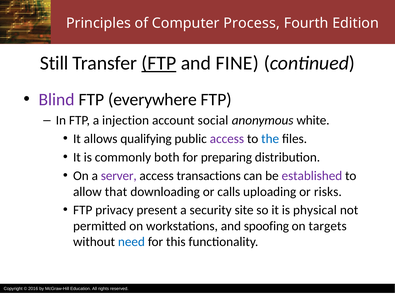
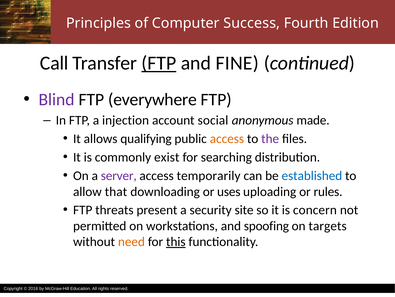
Process: Process -> Success (252, 23)
Still: Still -> Call (54, 63)
white: white -> made (313, 120)
access colour: purple -> orange (227, 139)
the colour: blue -> purple (270, 139)
both: both -> exist (167, 157)
preparing: preparing -> searching (226, 157)
transactions: transactions -> temporarily (209, 175)
established colour: purple -> blue (312, 175)
calls: calls -> uses (229, 191)
risks: risks -> rules (328, 191)
privacy: privacy -> threats (114, 210)
physical: physical -> concern (315, 210)
need colour: blue -> orange (131, 241)
this underline: none -> present (176, 241)
